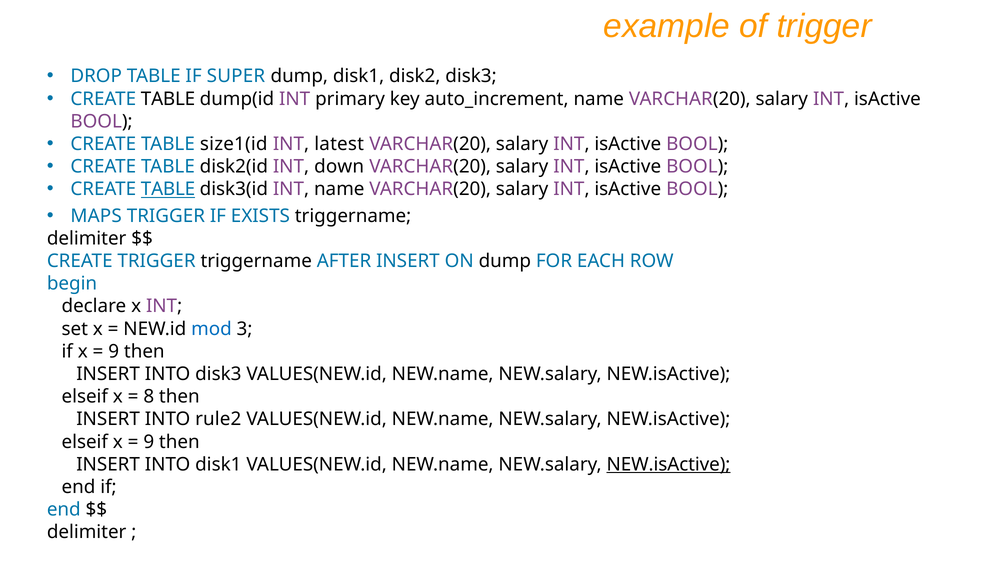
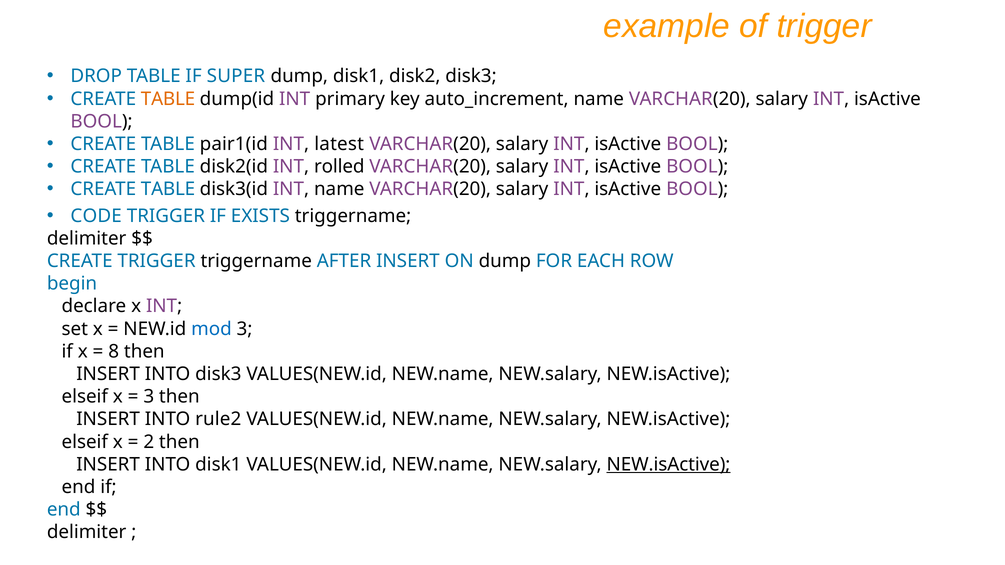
TABLE colour: black -> orange (168, 99)
size1(id: size1(id -> pair1(id (234, 144)
down: down -> rolled (339, 167)
TABLE underline: present -> none (168, 189)
MAPS: MAPS -> CODE (96, 216)
9: 9 -> 8 (114, 352)
8: 8 -> 3 (149, 397)
9: 9 -> 2 (149, 442)
